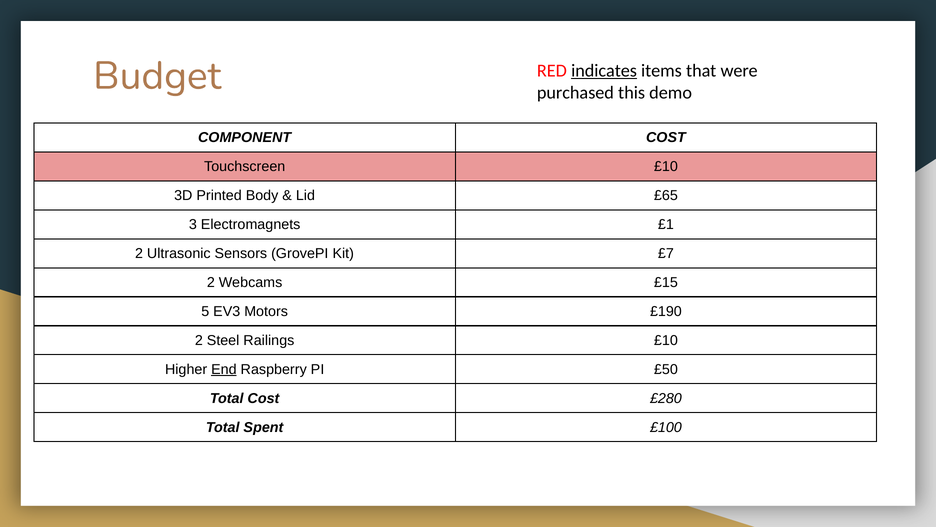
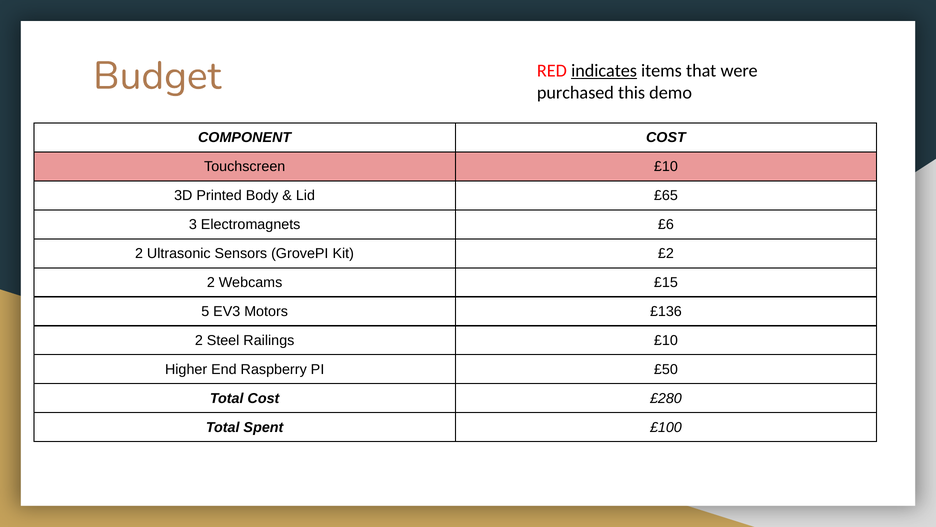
£1: £1 -> £6 (666, 224)
£7: £7 -> £2 (666, 253)
£190: £190 -> £136 (666, 311)
End underline: present -> none (224, 369)
